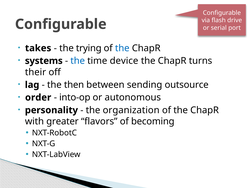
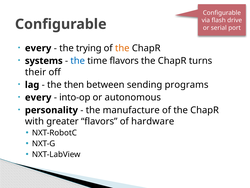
takes: takes -> every (38, 48)
the colour: blue -> orange (122, 48)
time device: device -> flavors (124, 61)
outsource: outsource -> programs (187, 85)
order: order -> every (38, 97)
organization: organization -> manufacture (131, 110)
becoming: becoming -> hardware (153, 121)
